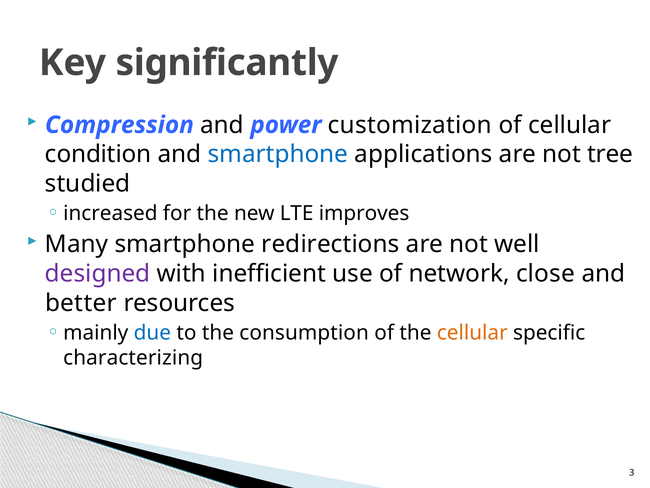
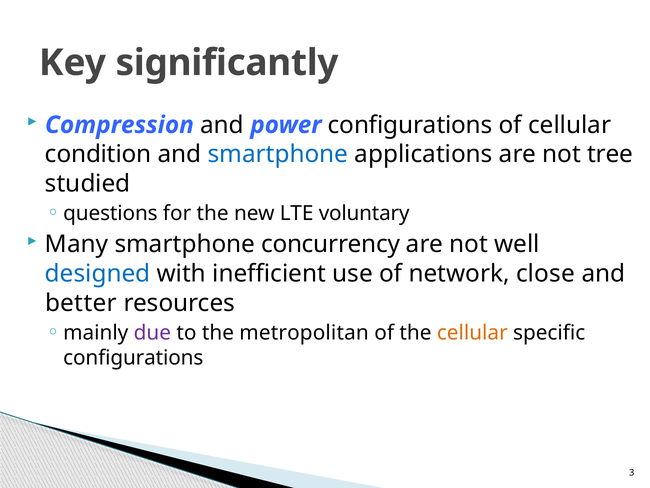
power customization: customization -> configurations (410, 125)
increased: increased -> questions (110, 213)
improves: improves -> voluntary (364, 213)
redirections: redirections -> concurrency (331, 244)
designed colour: purple -> blue (98, 273)
due colour: blue -> purple (152, 333)
consumption: consumption -> metropolitan (304, 333)
characterizing: characterizing -> configurations (133, 358)
